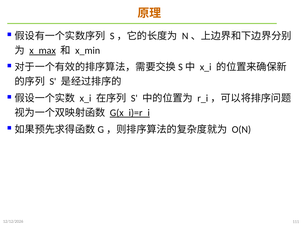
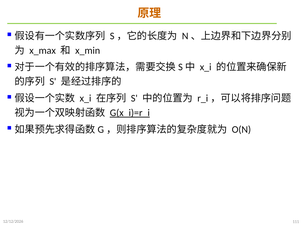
x_max underline: present -> none (43, 50)
